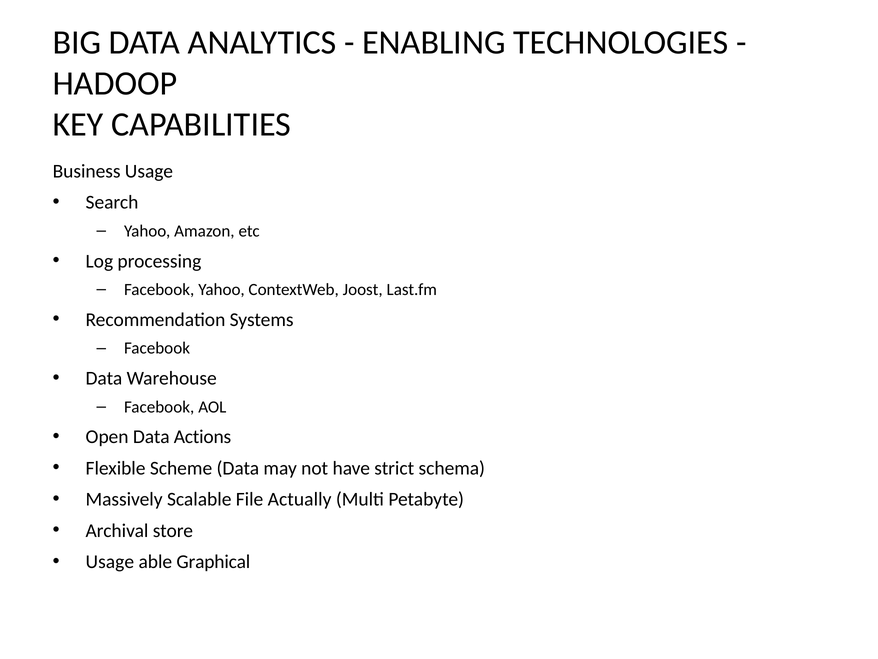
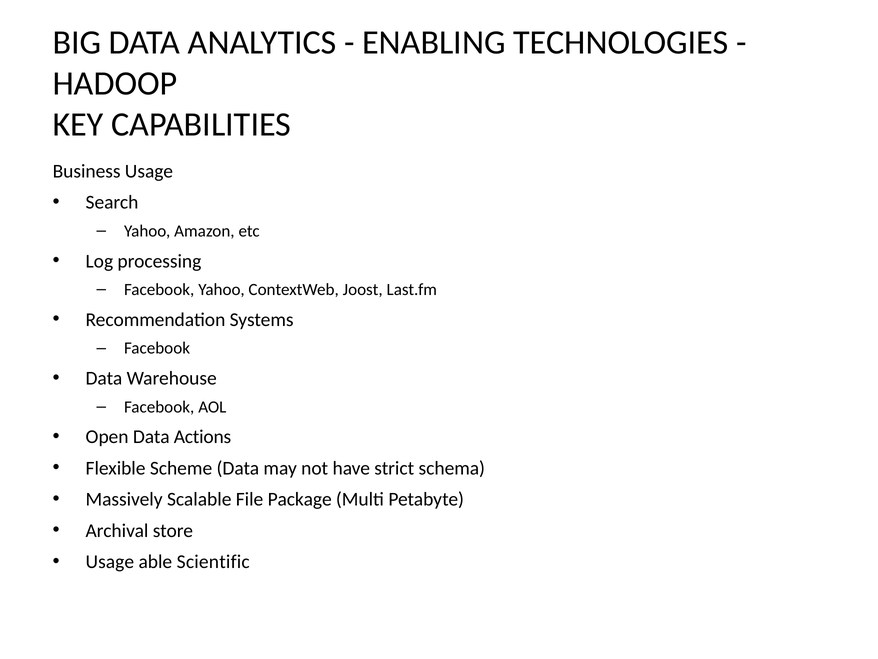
Actually: Actually -> Package (300, 499)
Graphical: Graphical -> Scientific (213, 561)
